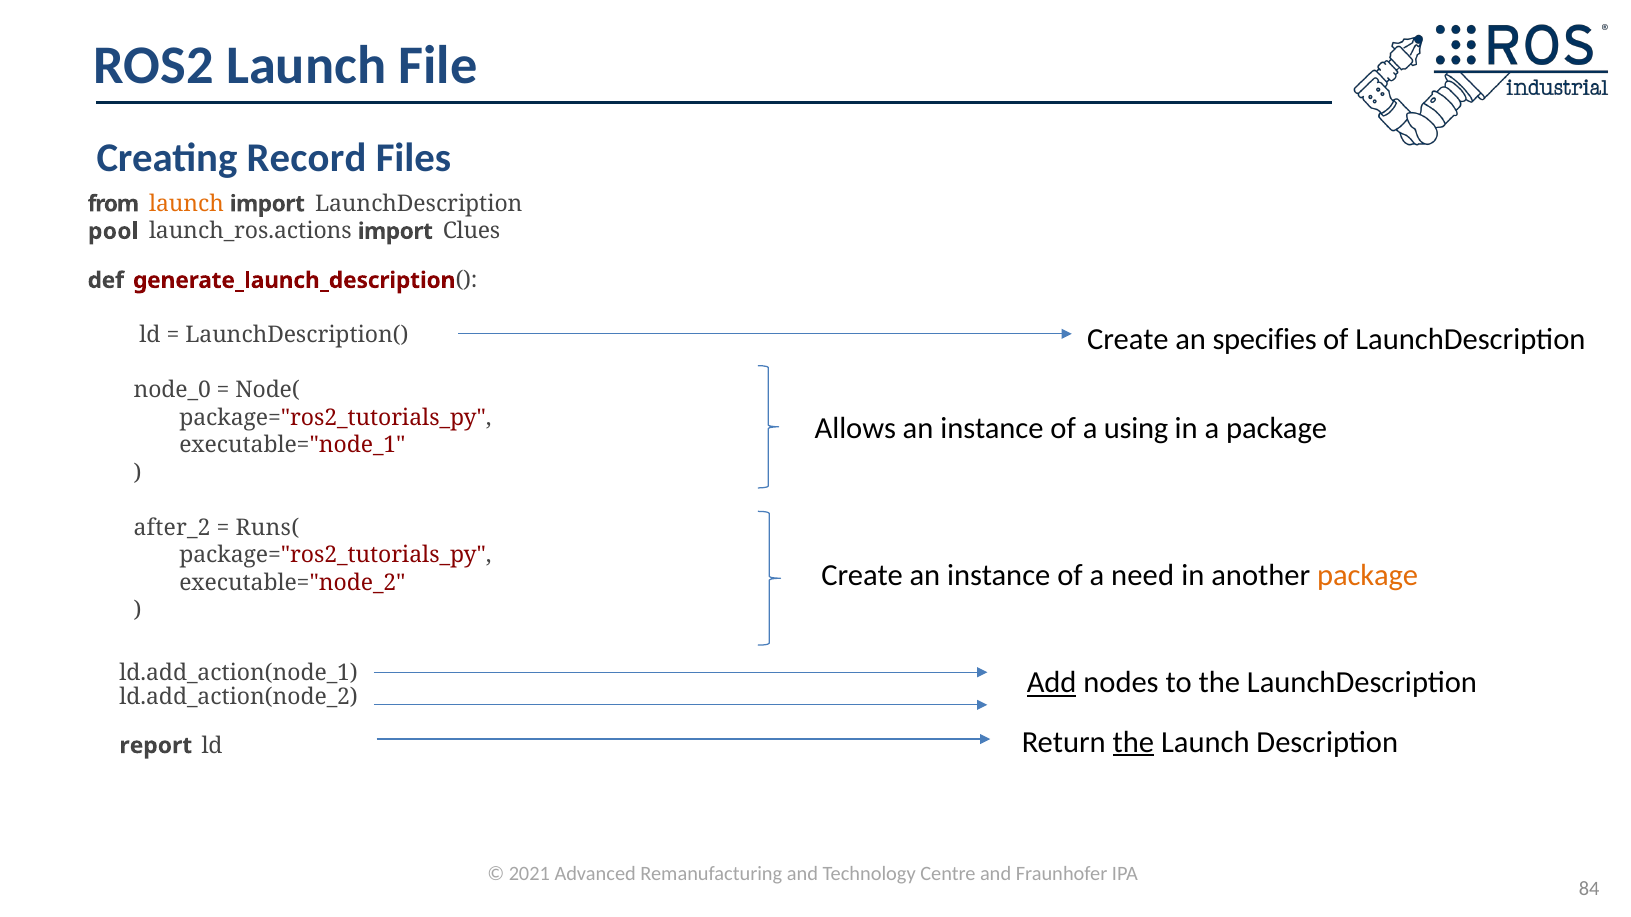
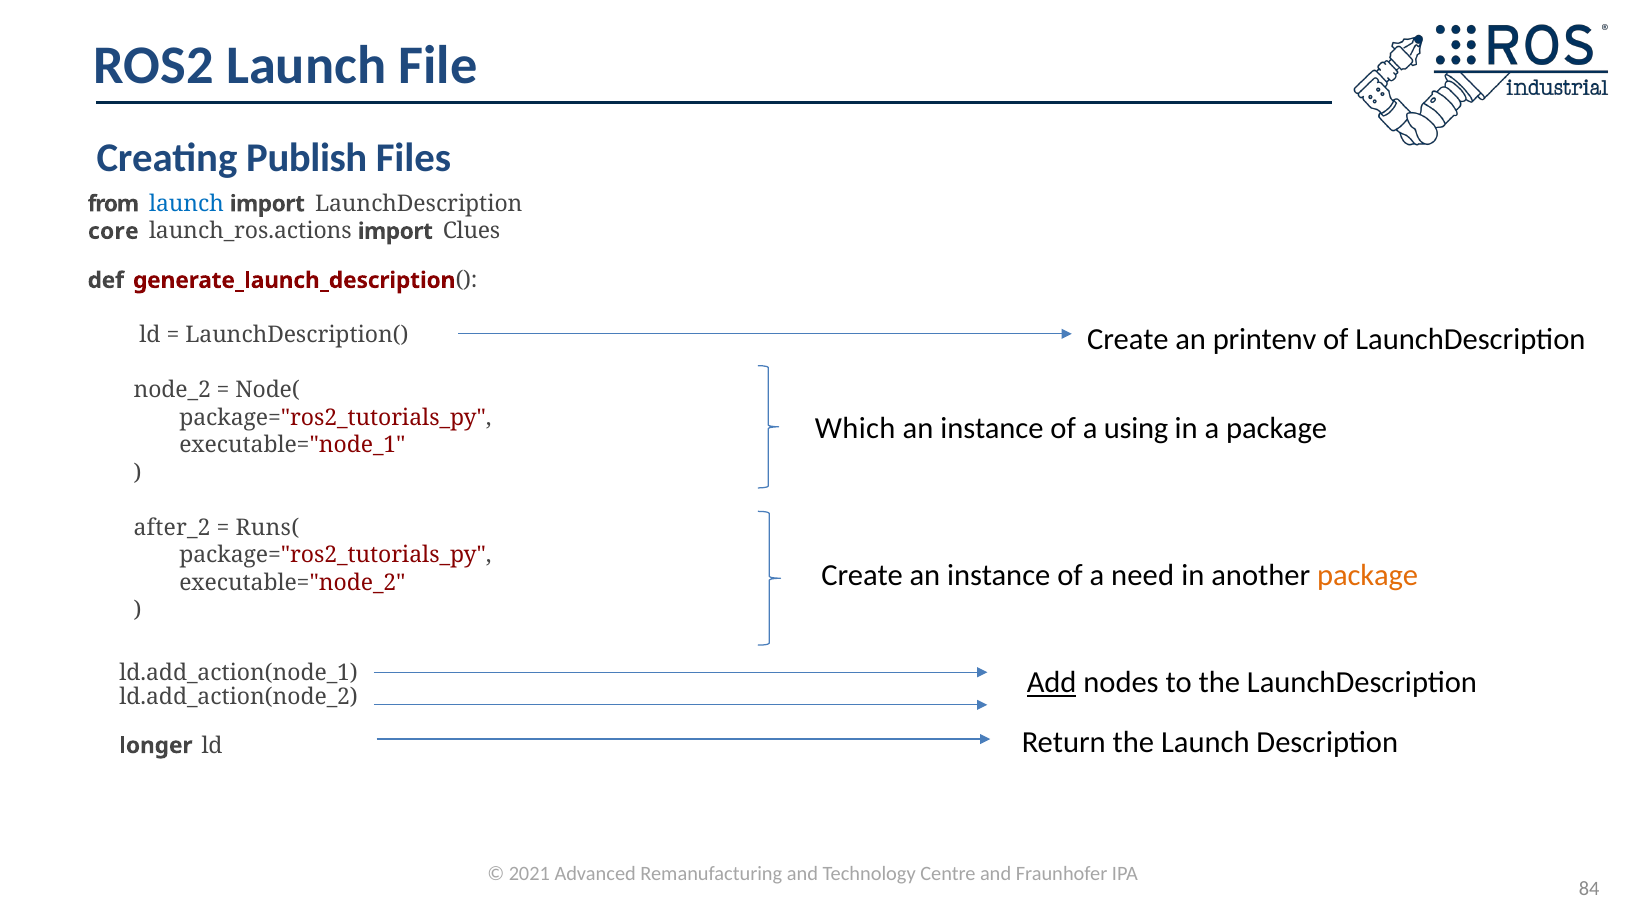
Record: Record -> Publish (307, 158)
launch colour: orange -> blue (186, 204)
pool: pool -> core (113, 231)
specifies: specifies -> printenv (1265, 340)
node_0: node_0 -> node_2 (172, 391)
Allows: Allows -> Which (855, 429)
the underline: present -> none (1133, 743)
report: report -> longer (156, 746)
